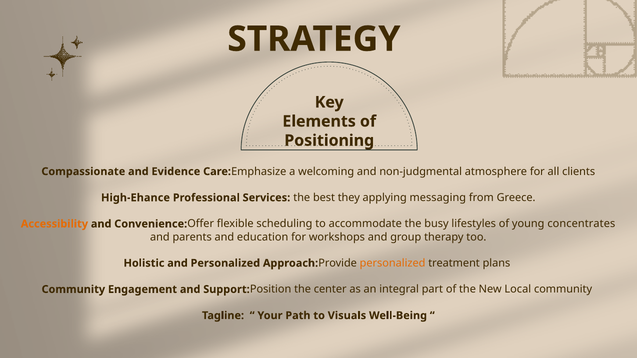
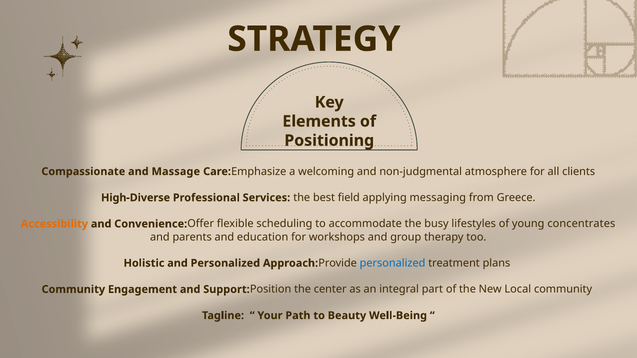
Evidence: Evidence -> Massage (176, 172)
High-Ehance: High-Ehance -> High-Diverse (136, 198)
they: they -> field (349, 198)
personalized colour: orange -> blue (393, 263)
Visuals: Visuals -> Beauty (347, 316)
